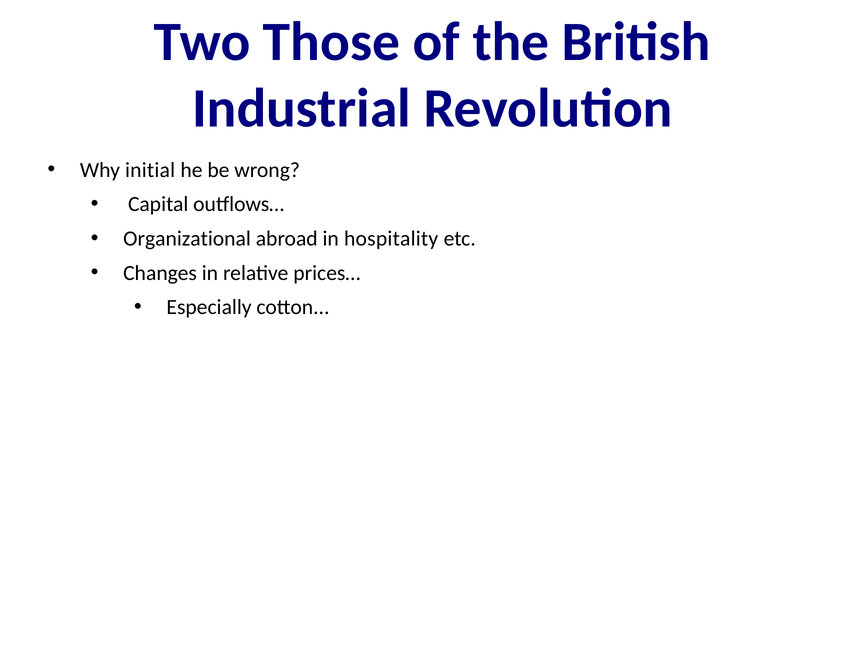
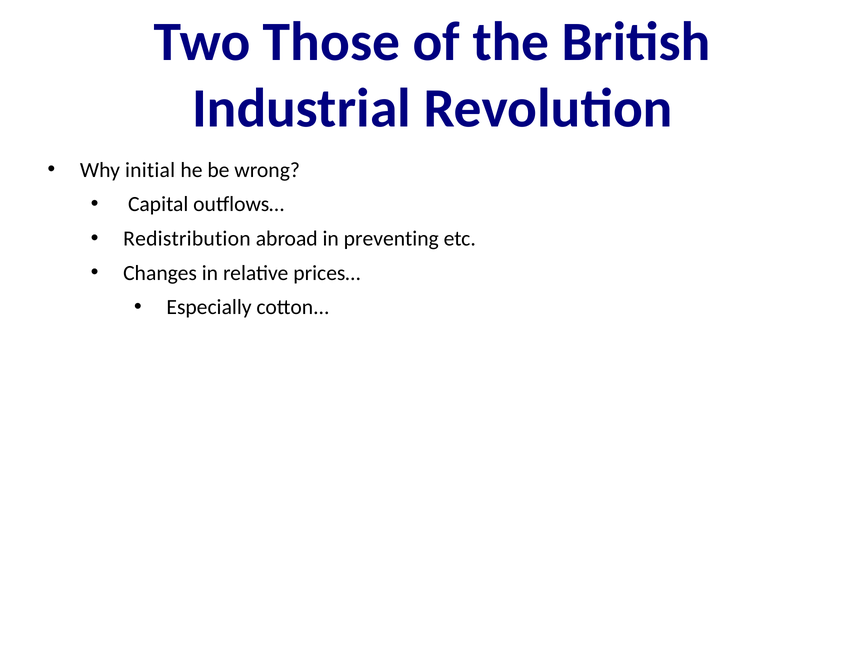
Organizational: Organizational -> Redistribution (187, 239)
hospitality: hospitality -> preventing (391, 239)
